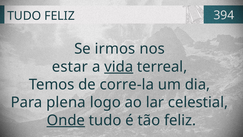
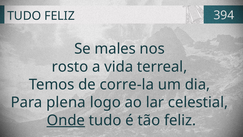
irmos: irmos -> males (115, 49)
estar: estar -> rosto (70, 67)
vida underline: present -> none (119, 67)
